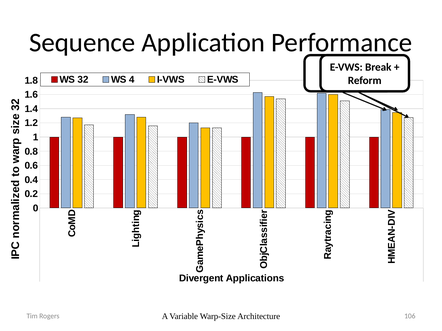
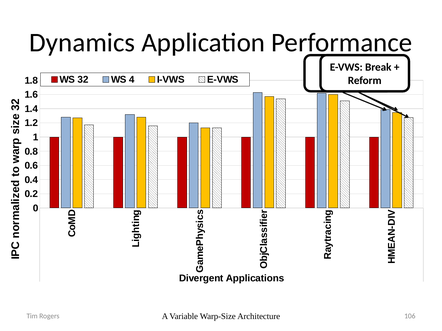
Sequence: Sequence -> Dynamics (82, 43)
